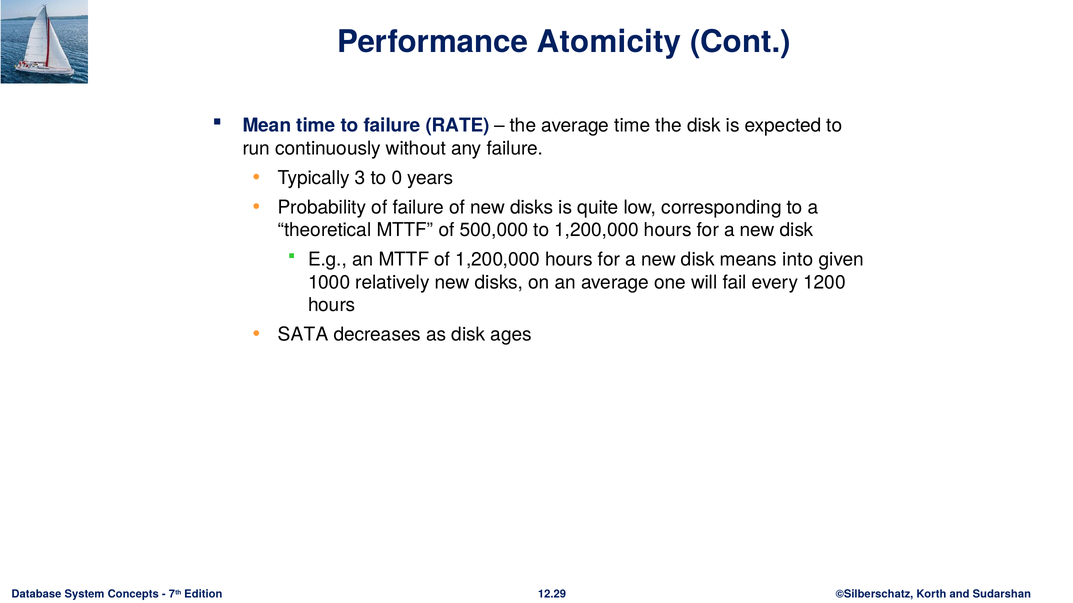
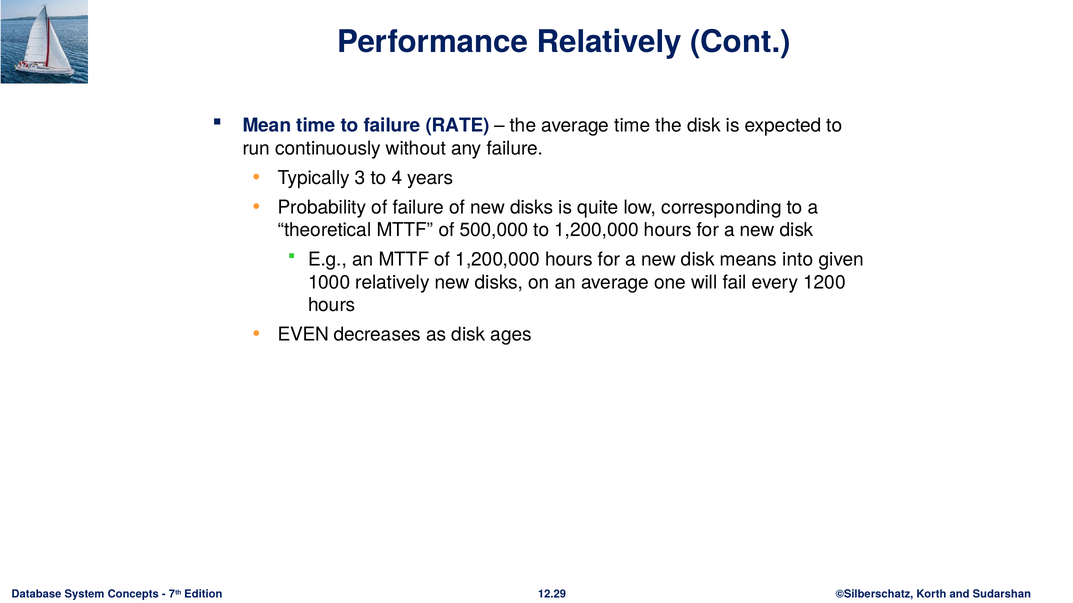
Performance Atomicity: Atomicity -> Relatively (609, 42)
0: 0 -> 4 (397, 178)
SATA: SATA -> EVEN (303, 335)
